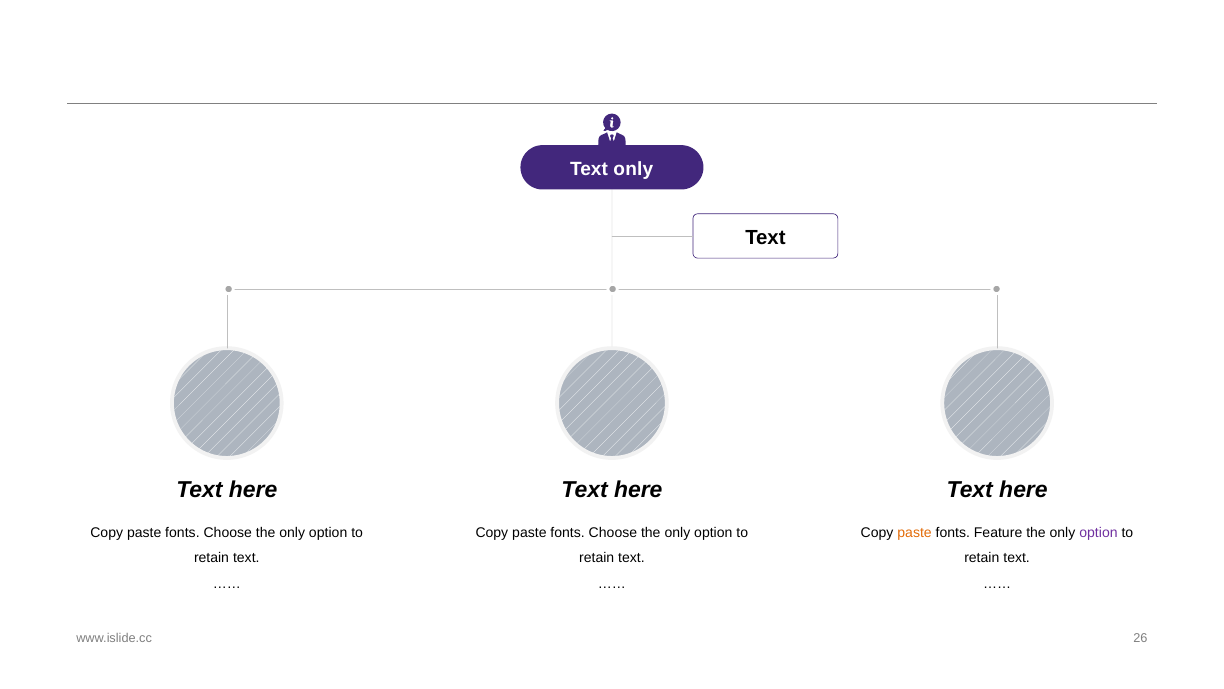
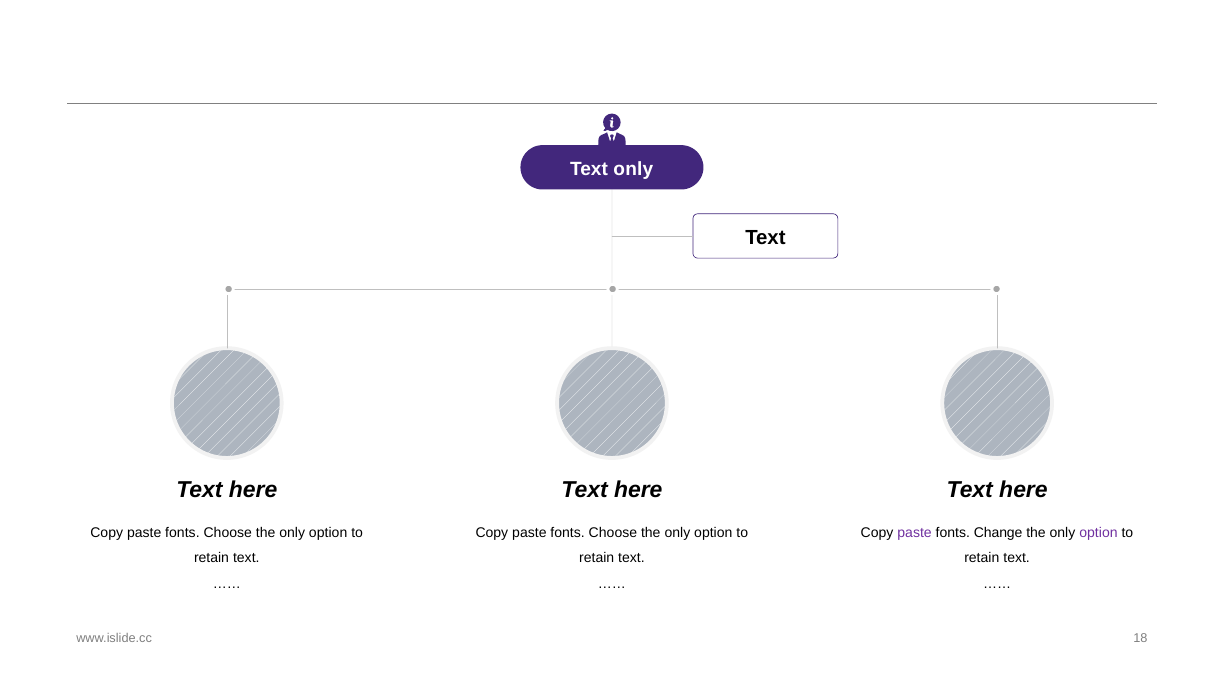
paste colour: orange -> purple (915, 532)
Feature: Feature -> Change (998, 532)
26: 26 -> 18 (1140, 638)
